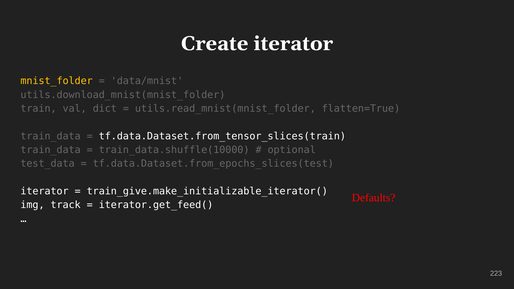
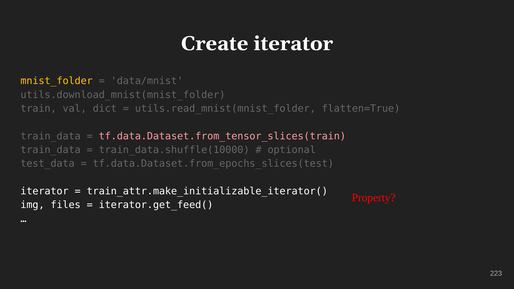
tf.data.Dataset.from_tensor_slices(train colour: white -> pink (222, 136)
train_give.make_initializable_iterator(: train_give.make_initializable_iterator( -> train_attr.make_initializable_iterator( (207, 191)
Defaults: Defaults -> Property (374, 198)
track: track -> files (66, 205)
